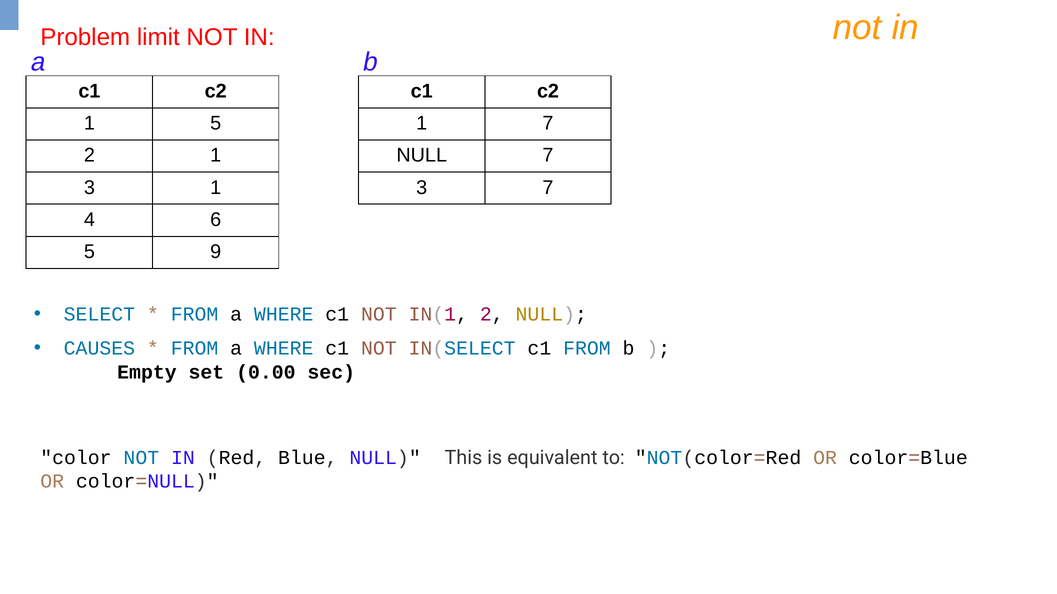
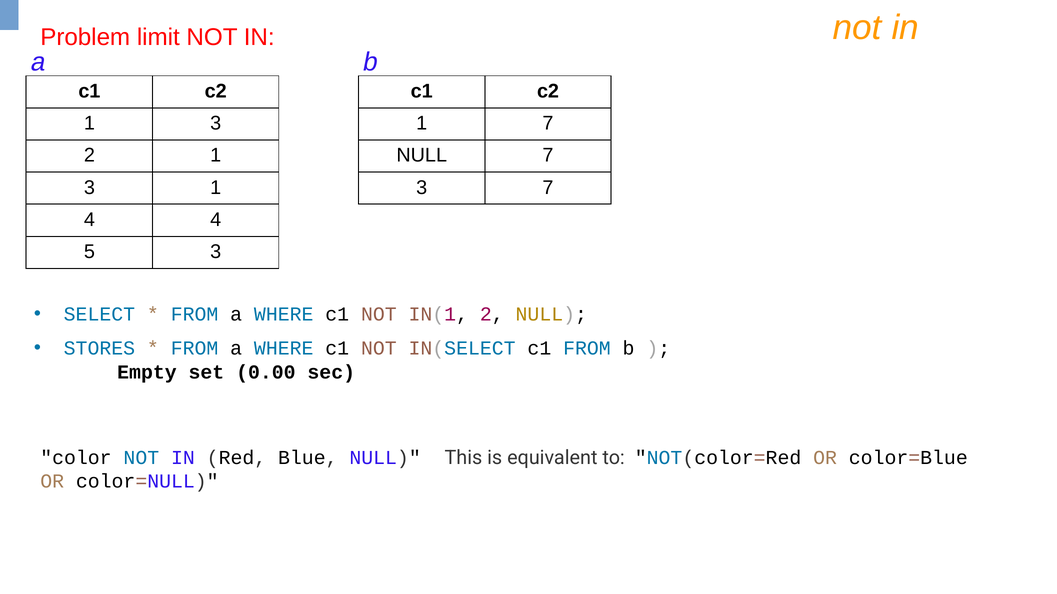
5: 5 -> 3 (216, 123)
4 6: 6 -> 4 (216, 220)
5 9: 9 -> 3 (216, 252)
CAUSES: CAUSES -> STORES (99, 349)
